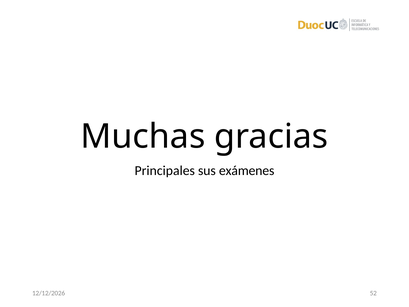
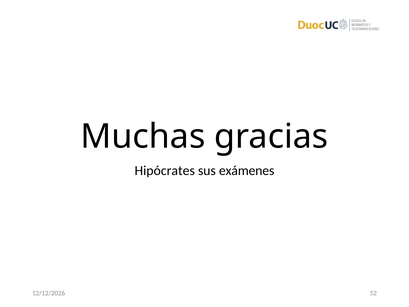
Principales: Principales -> Hipócrates (165, 170)
